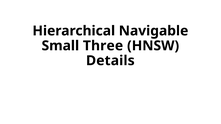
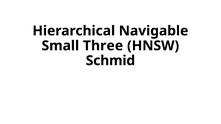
Details: Details -> Schmid (110, 61)
